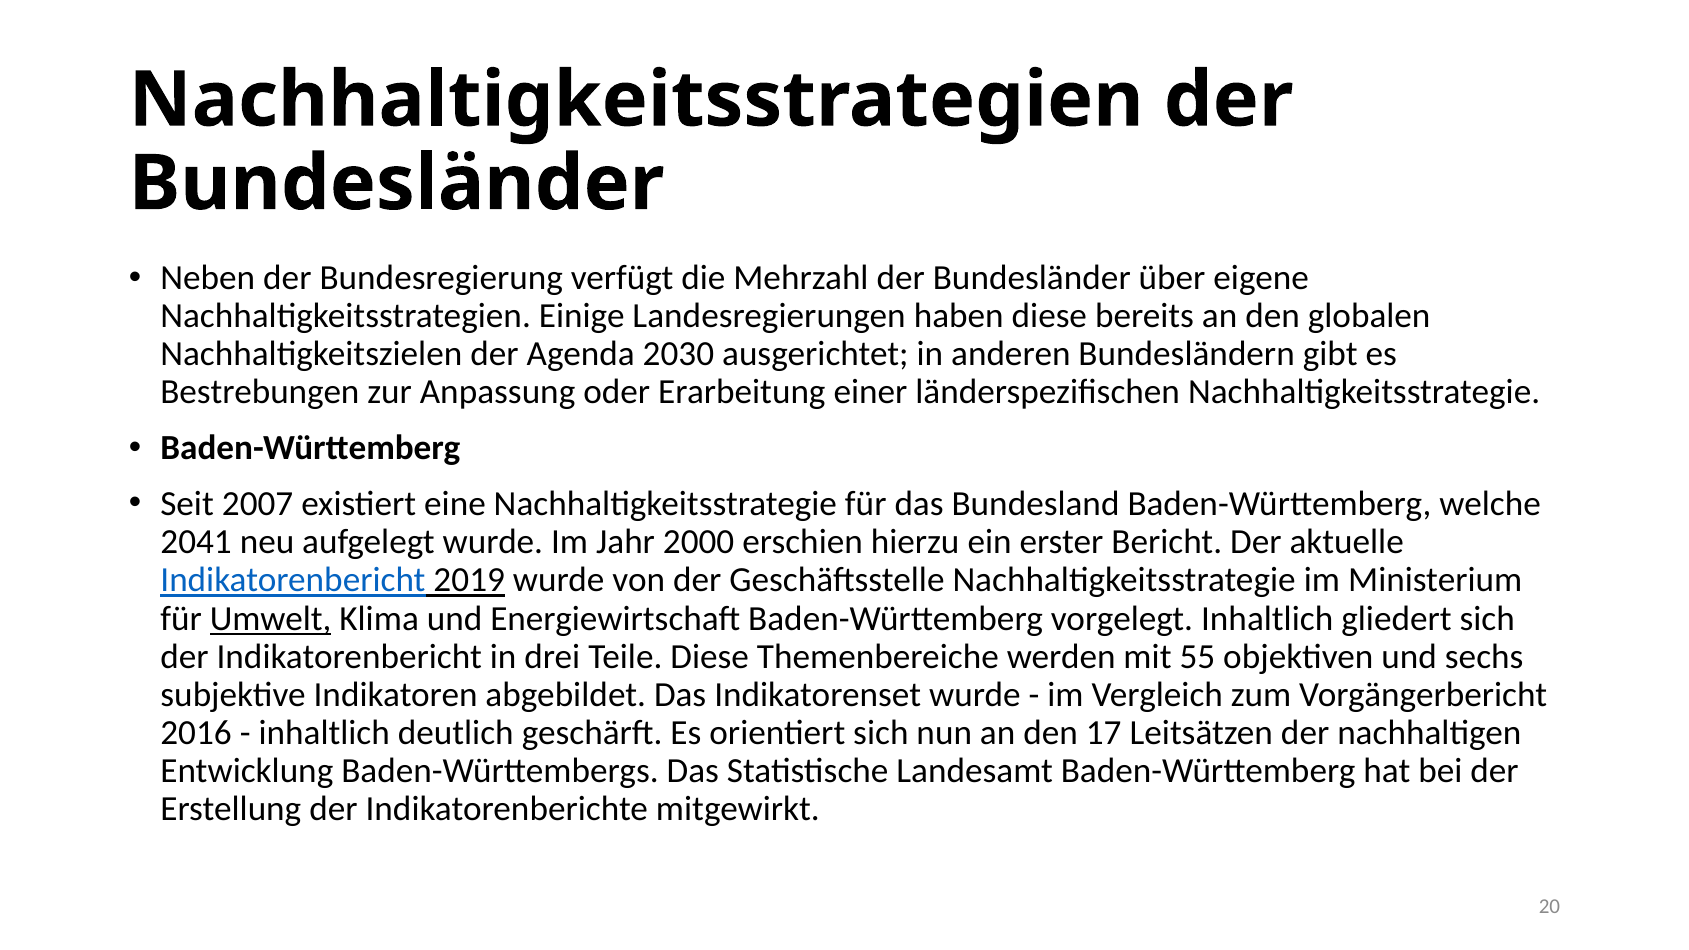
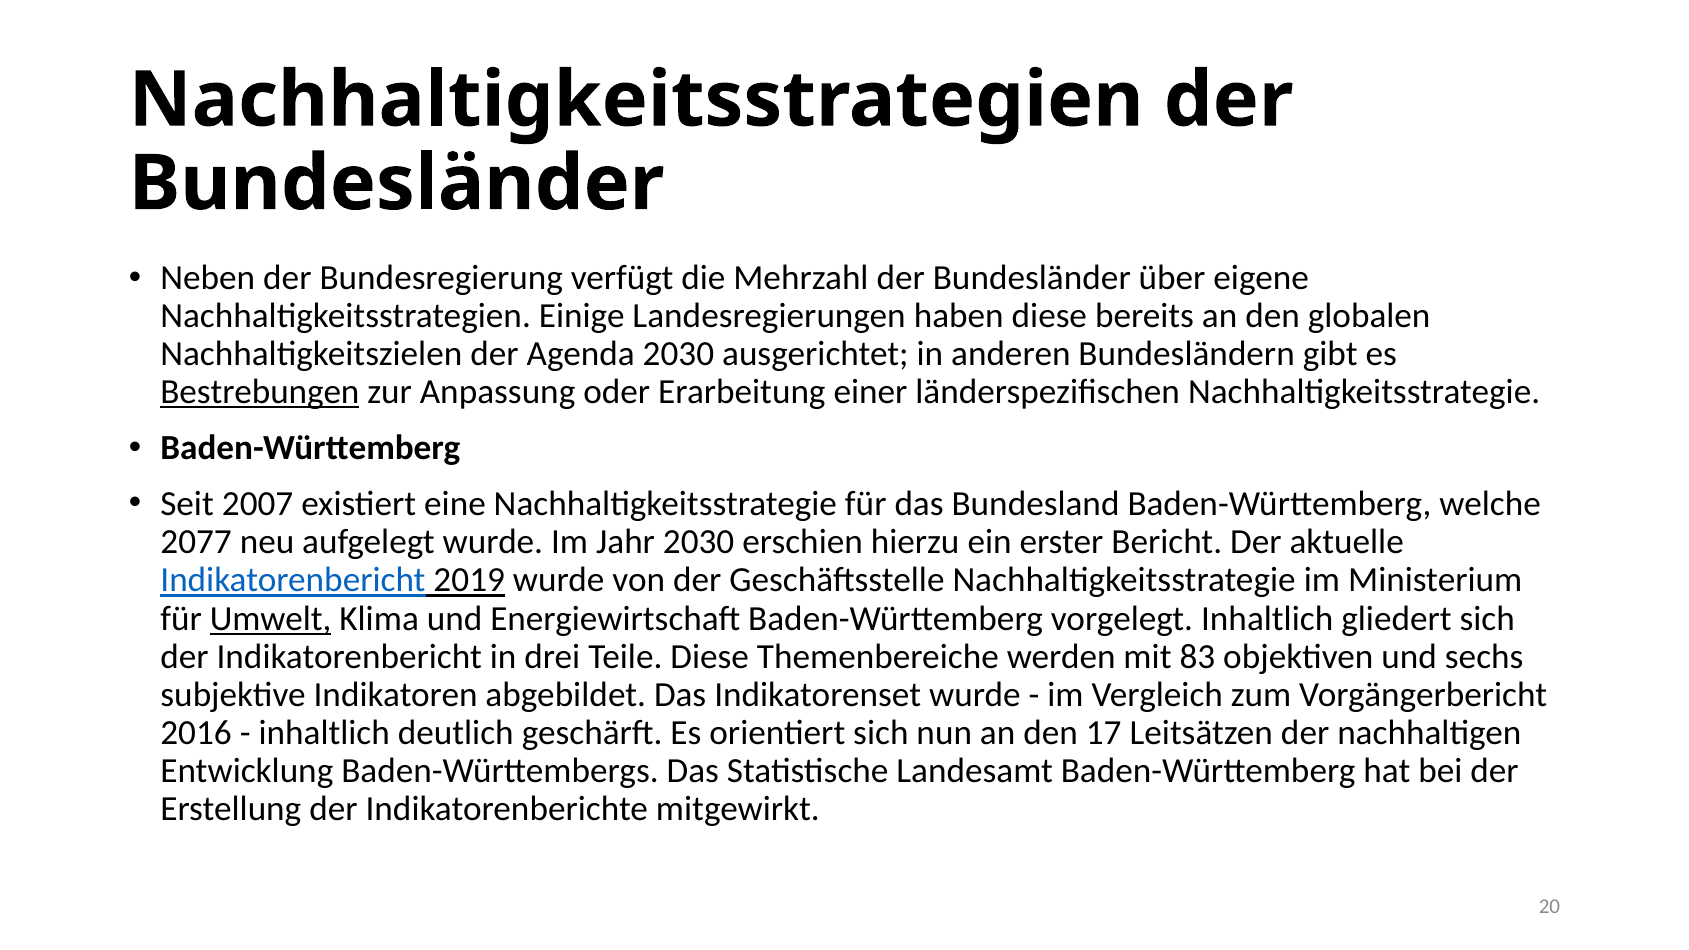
Bestrebungen underline: none -> present (260, 392)
2041: 2041 -> 2077 (196, 542)
Jahr 2000: 2000 -> 2030 (699, 542)
55: 55 -> 83 (1197, 657)
